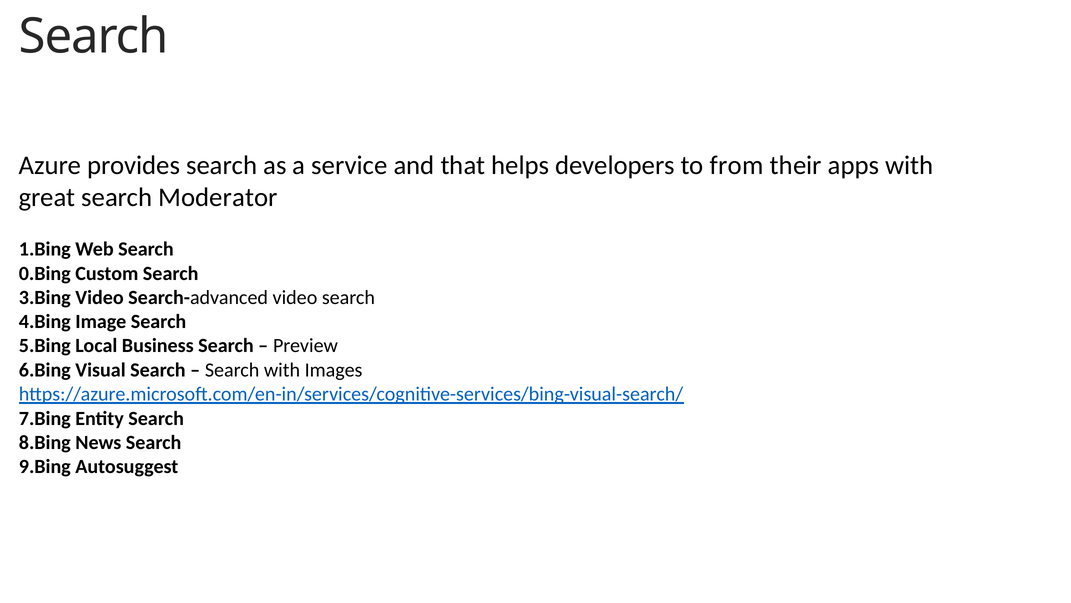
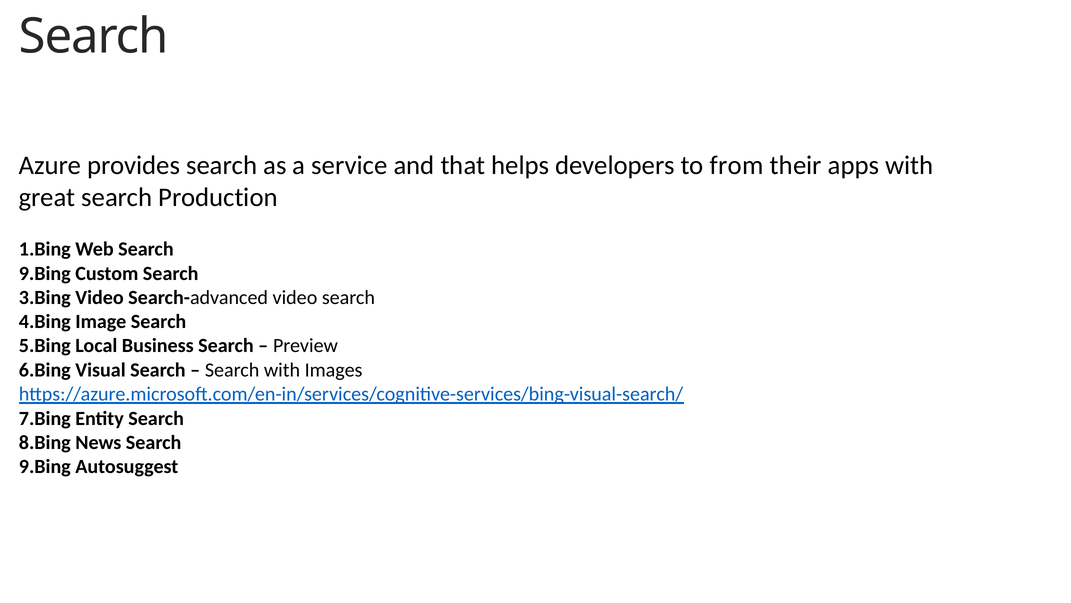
Moderator: Moderator -> Production (218, 197)
0.Bing: 0.Bing -> 9.Bing (45, 273)
